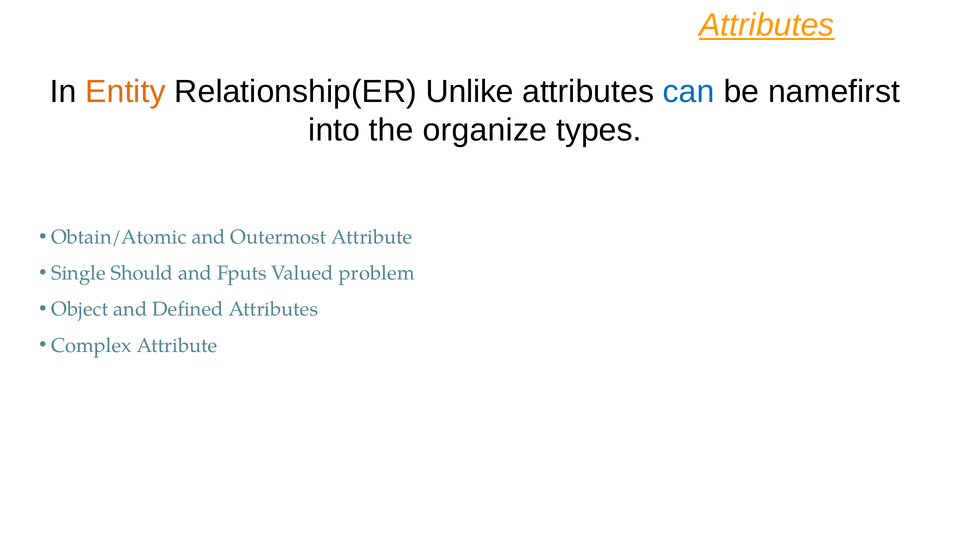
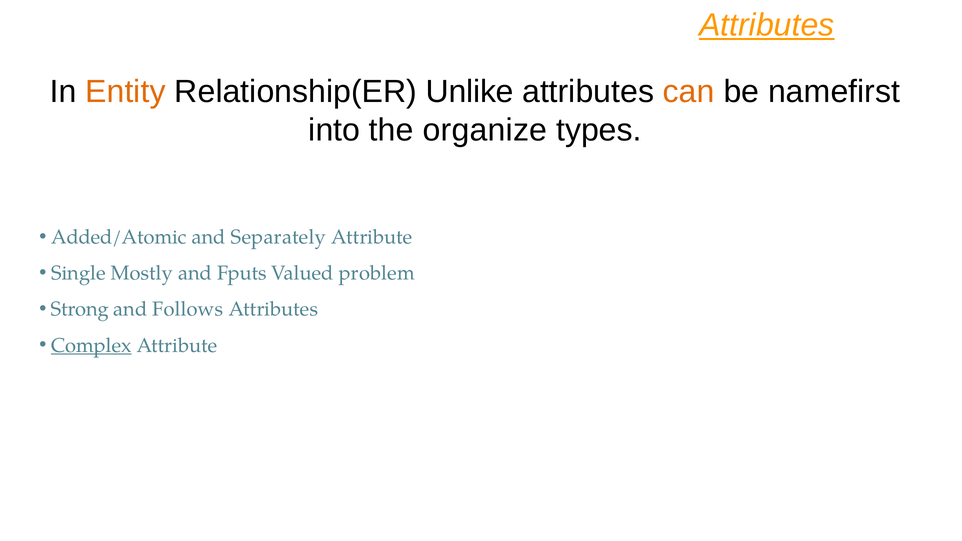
can colour: blue -> orange (689, 92)
Obtain/Atomic: Obtain/Atomic -> Added/Atomic (119, 237)
Outermost: Outermost -> Separately (278, 237)
Should: Should -> Mostly (142, 273)
Object: Object -> Strong (80, 309)
Defined: Defined -> Follows (188, 309)
Complex underline: none -> present (91, 346)
